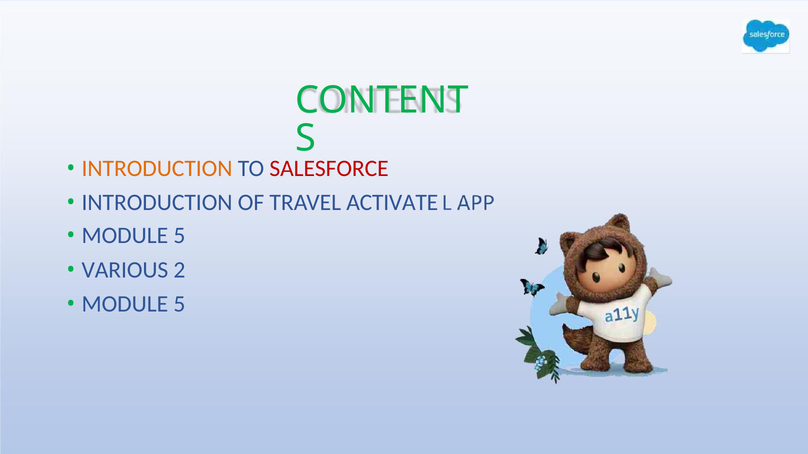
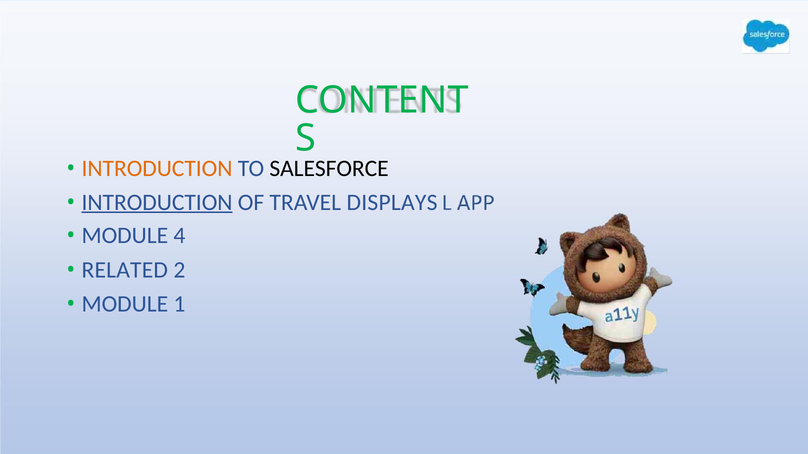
SALESFORCE colour: red -> black (329, 169)
INTRODUCTION underline: none -> present (157, 203)
ACTIVATE: ACTIVATE -> DISPLAYS (392, 203)
5: 5 -> 4 (179, 236)
VARIOUS: VARIOUS -> RELATED (125, 270)
5: 5 -> 1 (179, 304)
